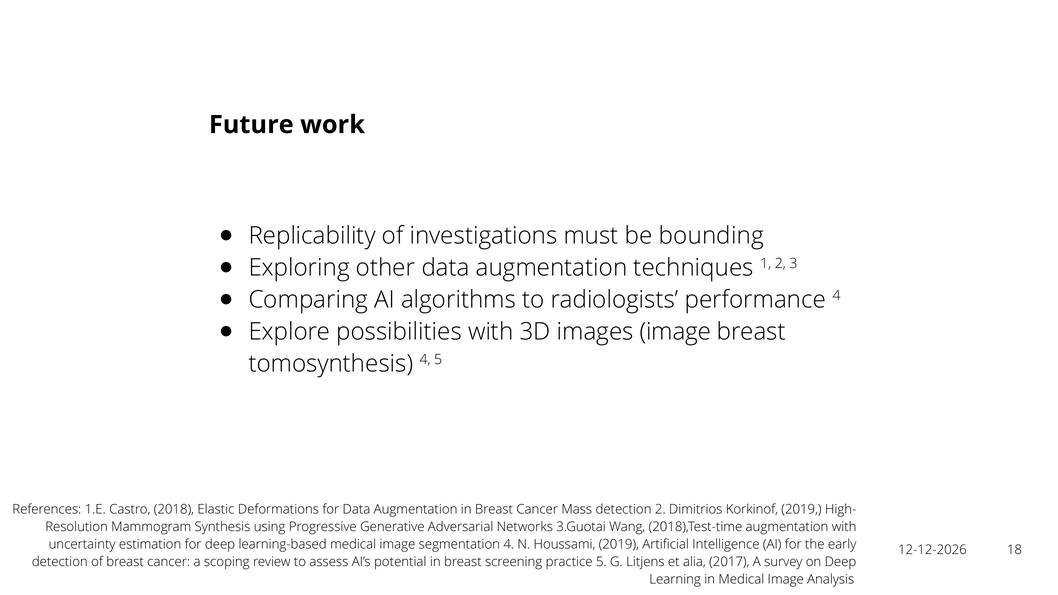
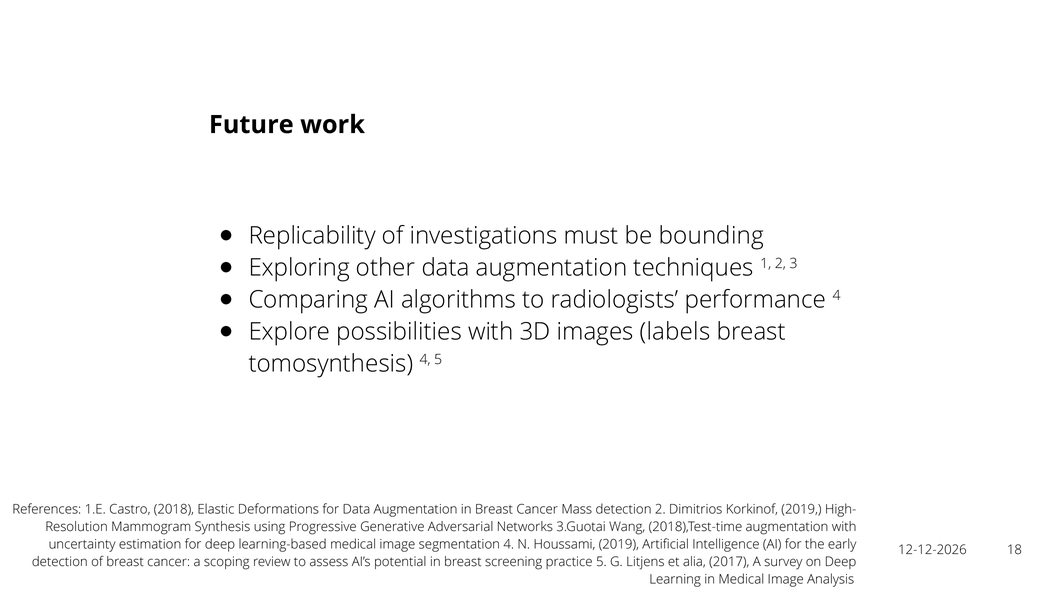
images image: image -> labels (675, 332)
